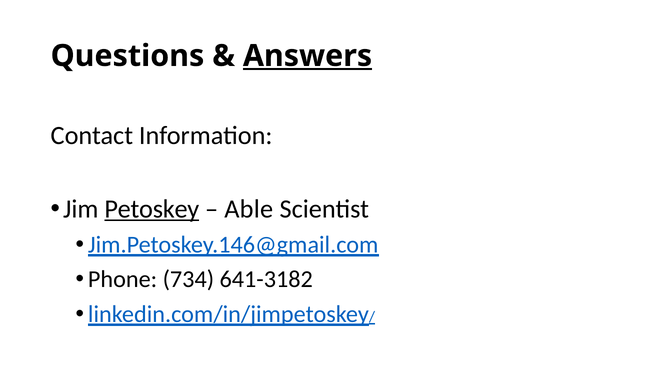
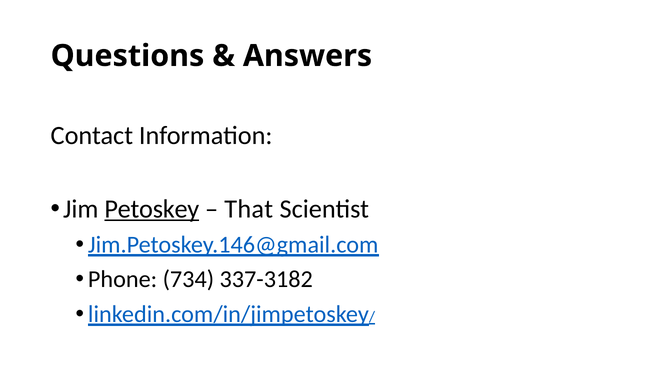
Answers underline: present -> none (308, 56)
Able: Able -> That (249, 209)
641-3182: 641-3182 -> 337-3182 (266, 279)
